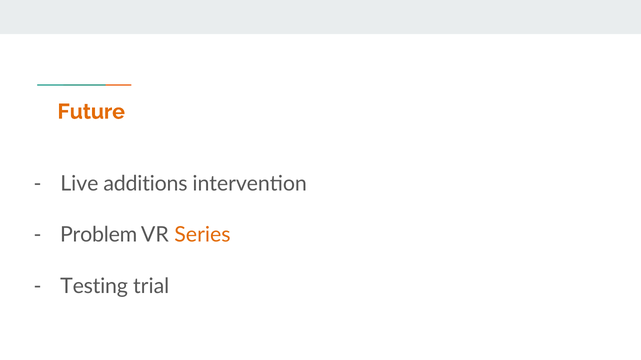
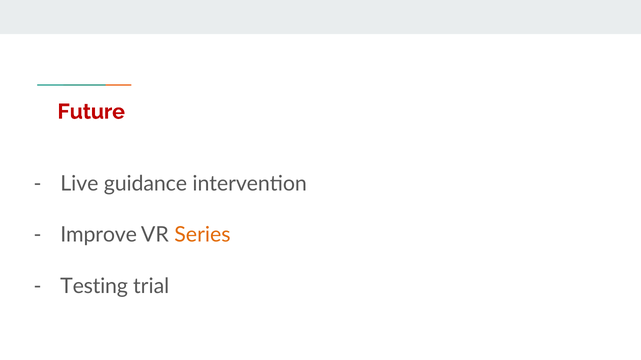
Future colour: orange -> red (91, 112)
additions: additions -> guidance (145, 184)
Problem: Problem -> Improve (99, 235)
